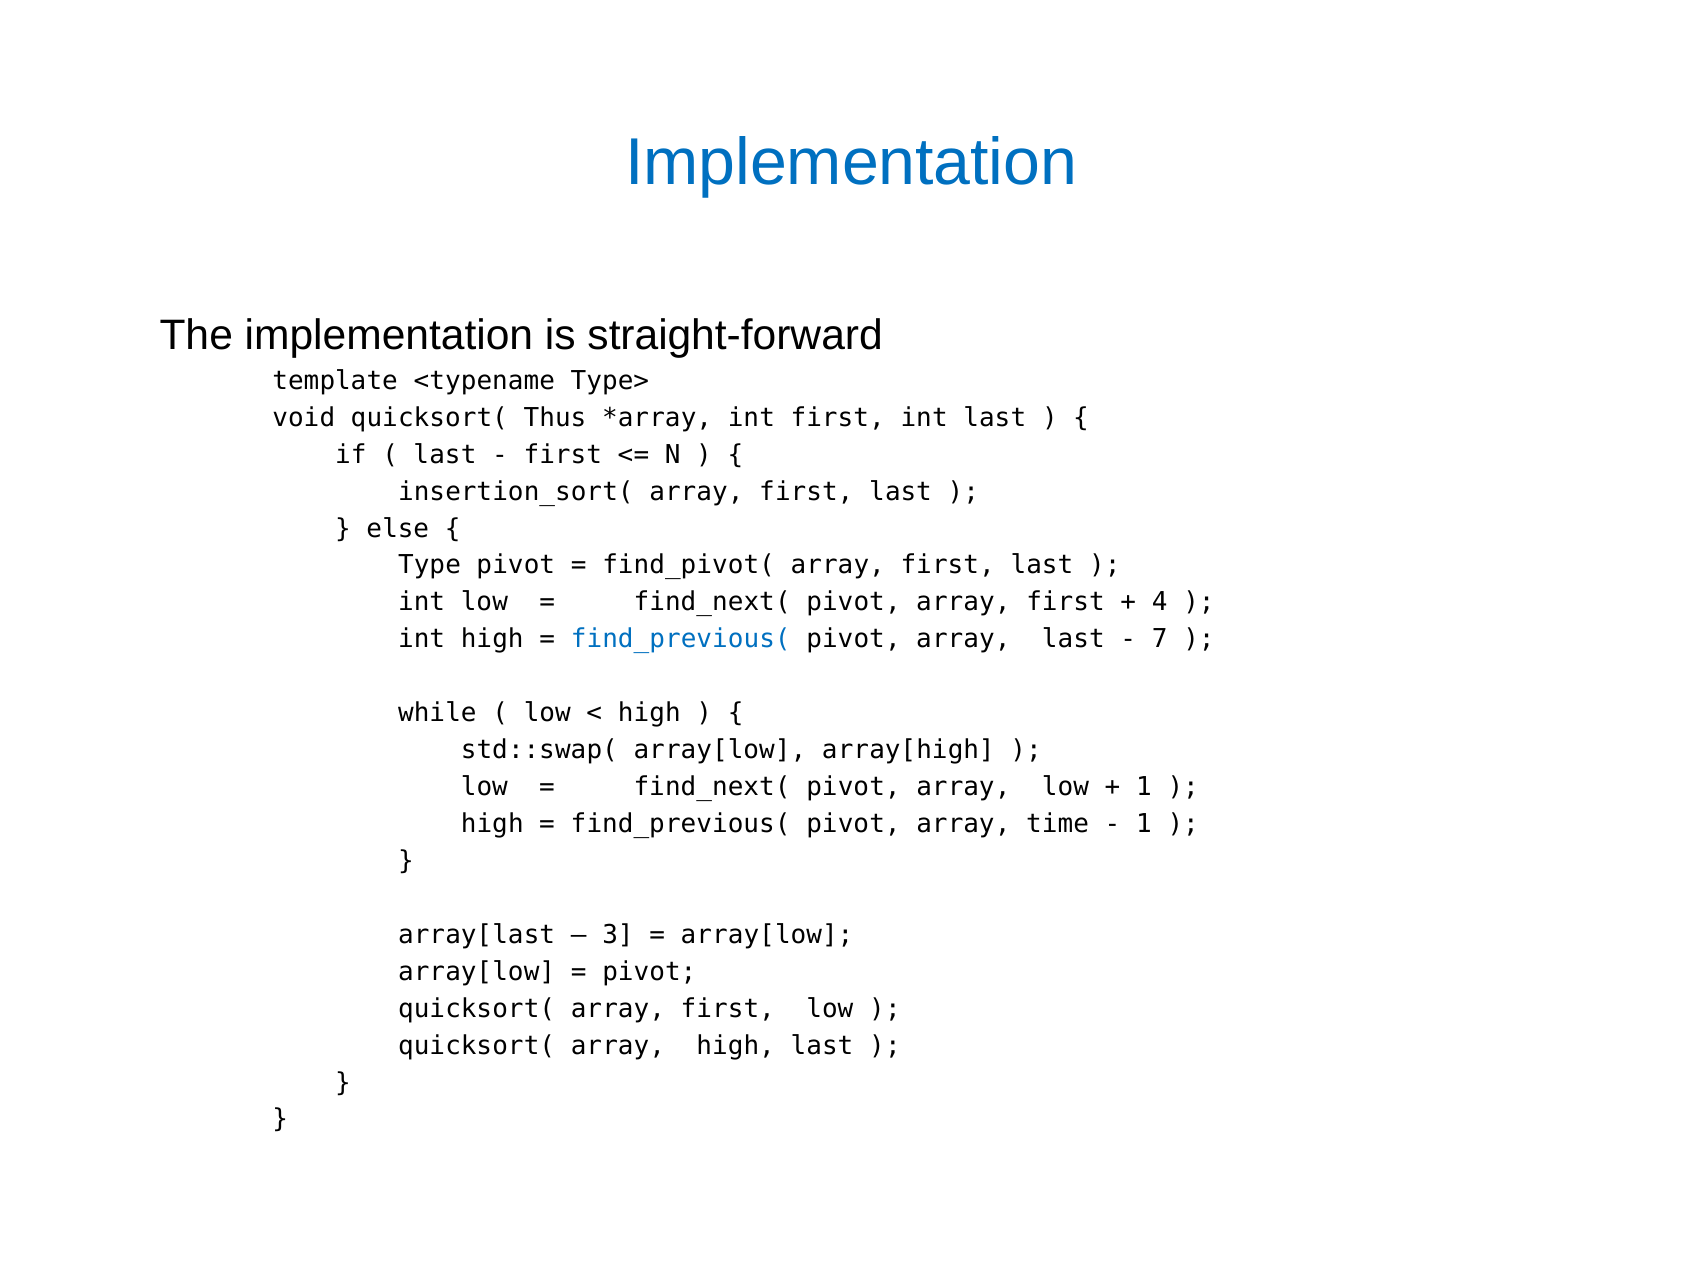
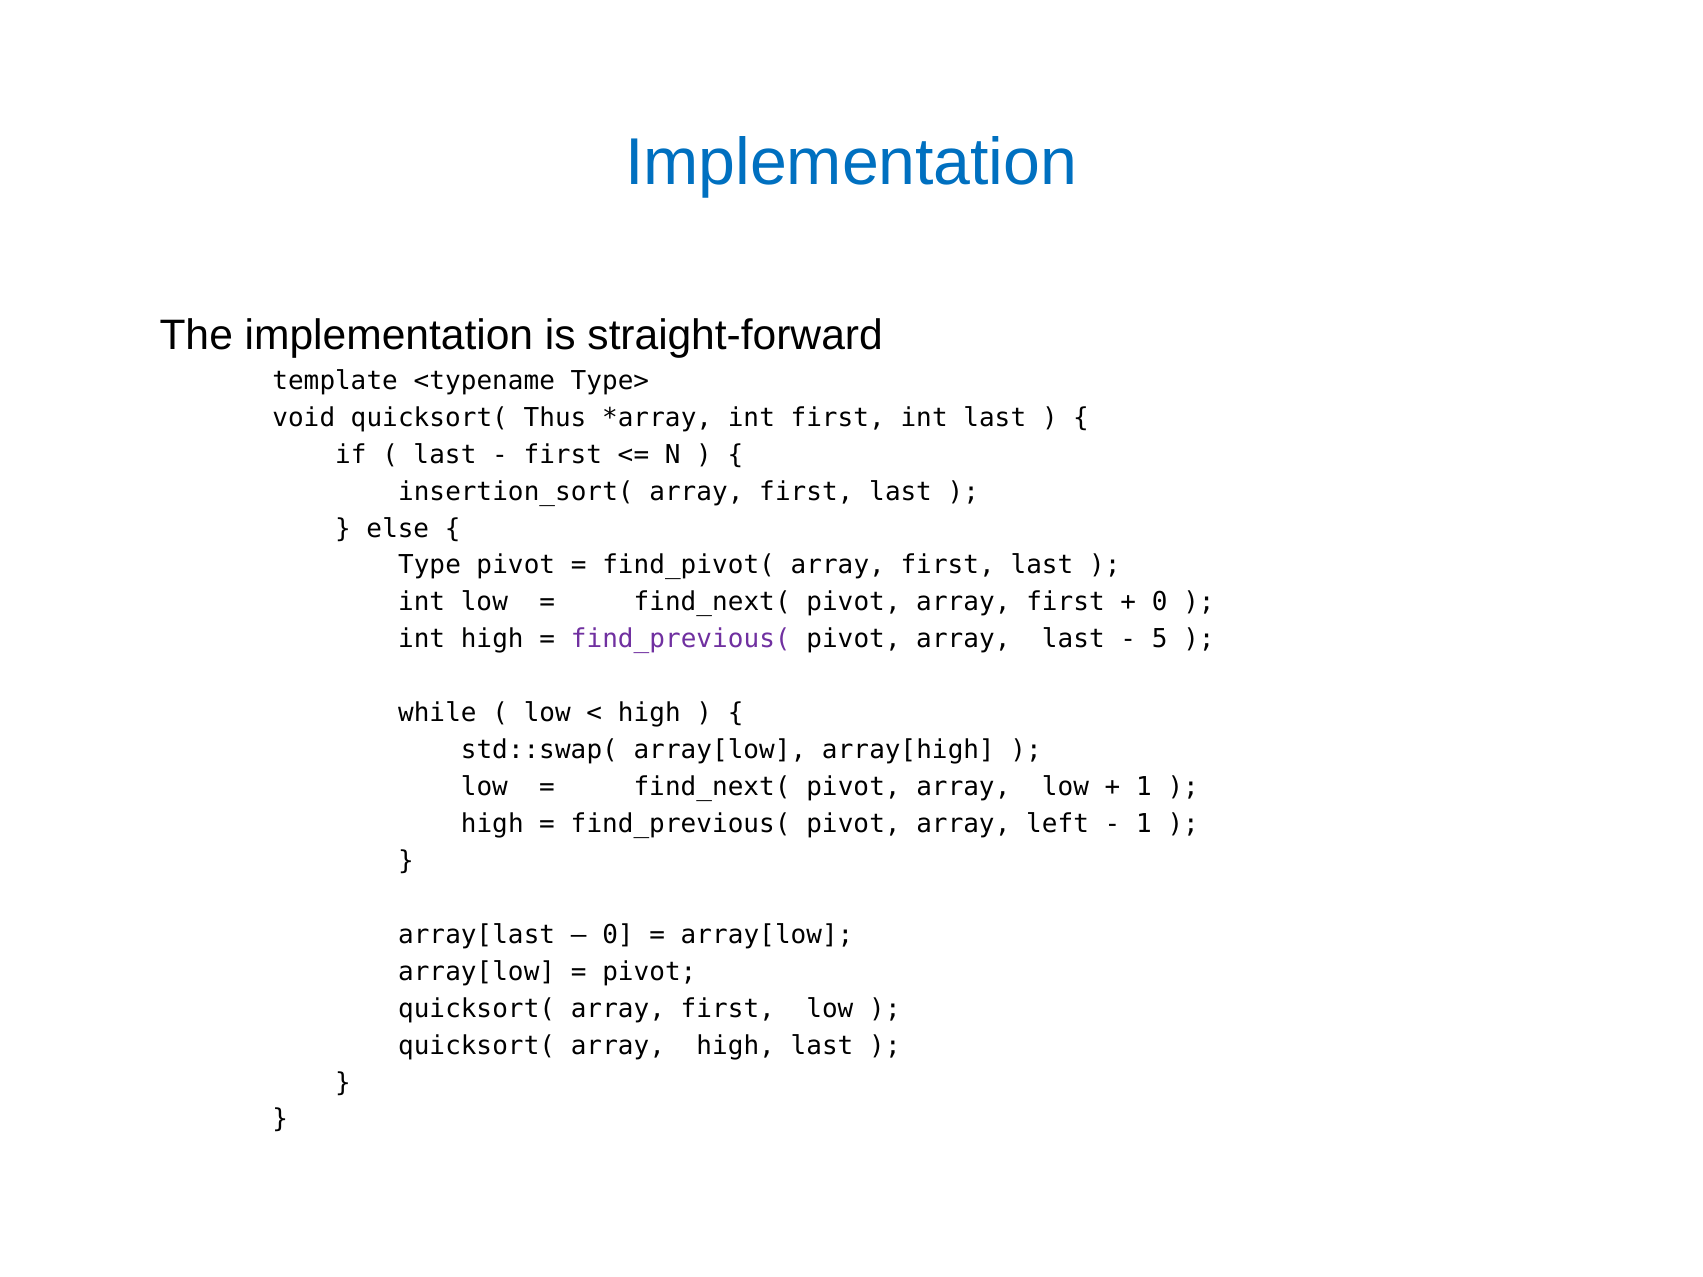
4: 4 -> 0 (1160, 602)
find_previous( colour: blue -> purple (681, 639)
7: 7 -> 5 (1160, 639)
time: time -> left (1058, 824)
3: 3 -> 0 (618, 935)
